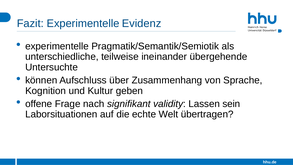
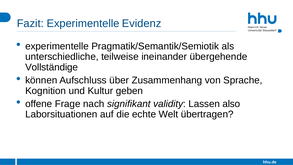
Untersuchte: Untersuchte -> Vollständige (52, 67)
sein: sein -> also (231, 104)
